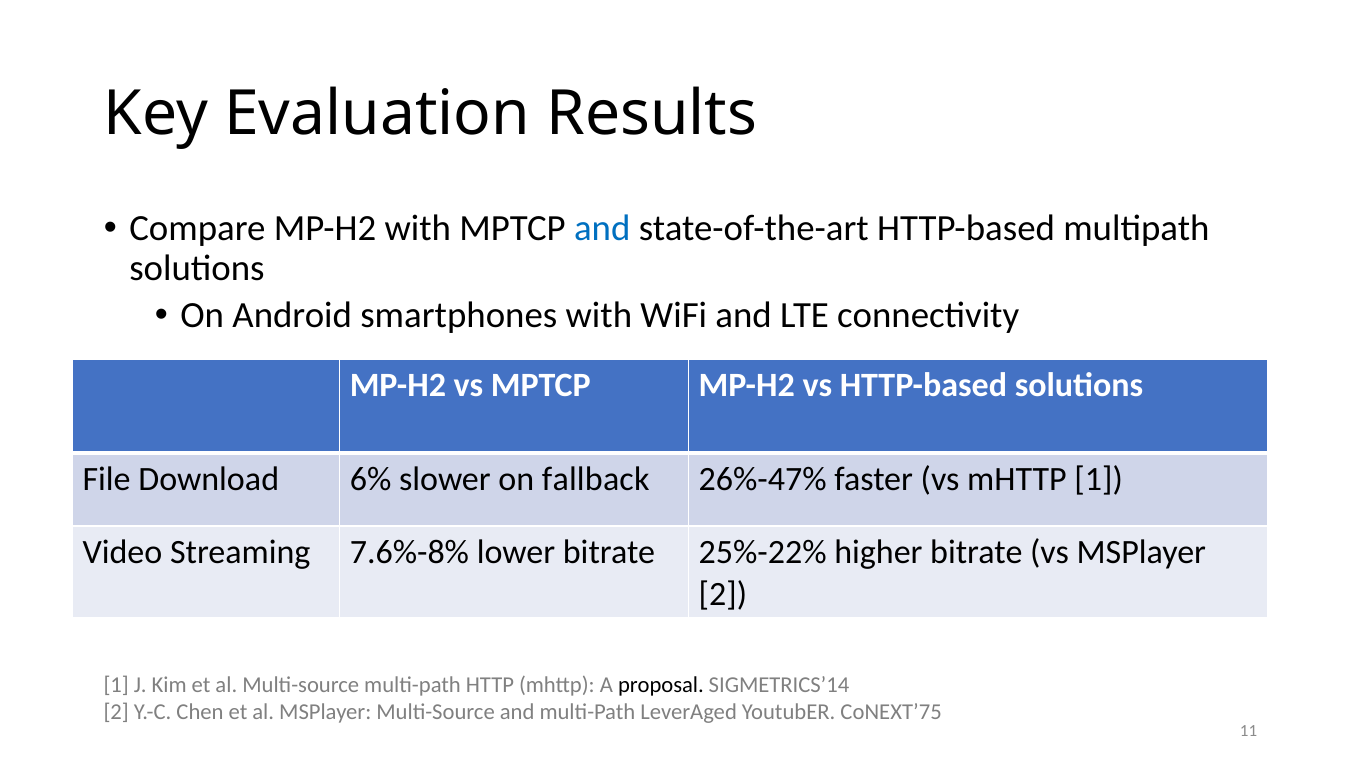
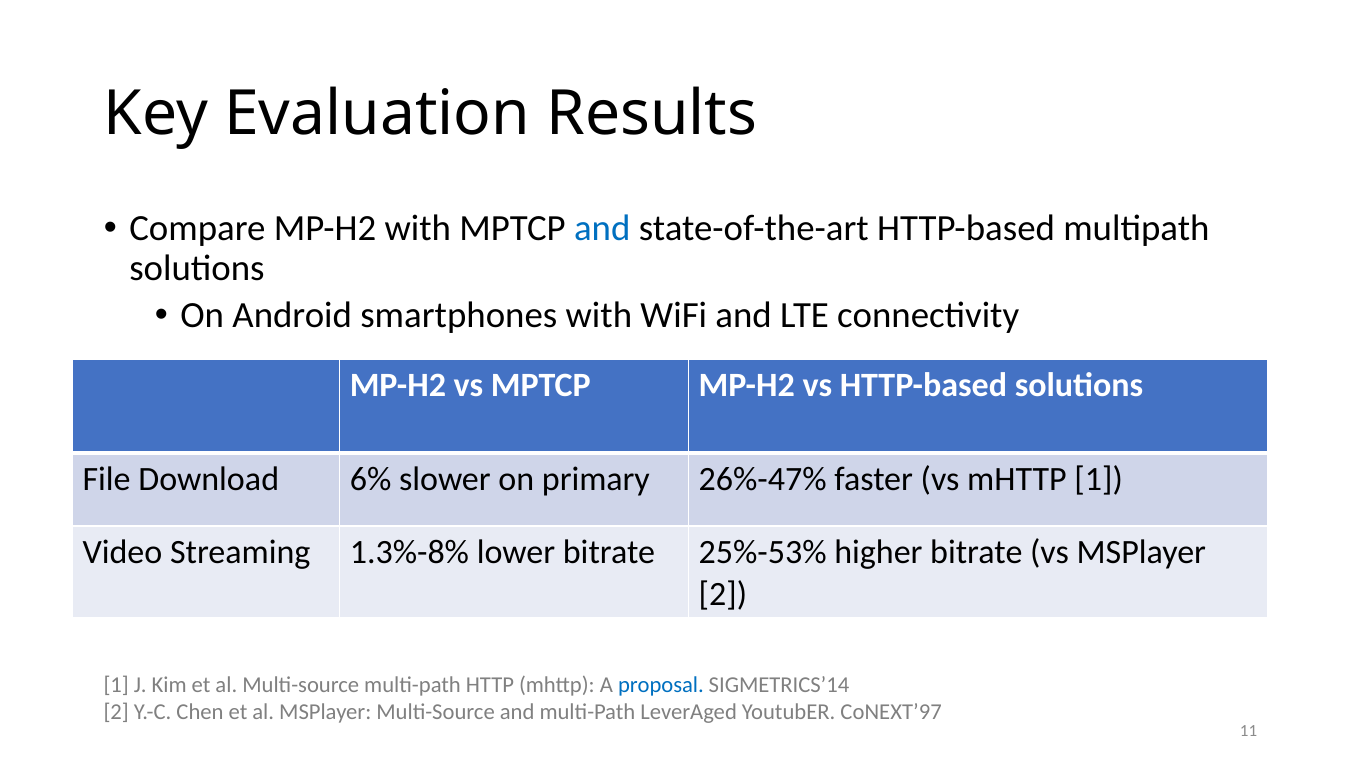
fallback: fallback -> primary (596, 479)
7.6%-8%: 7.6%-8% -> 1.3%-8% (409, 552)
25%-22%: 25%-22% -> 25%-53% (763, 552)
proposal colour: black -> blue (661, 685)
CoNEXT’75: CoNEXT’75 -> CoNEXT’97 (891, 712)
